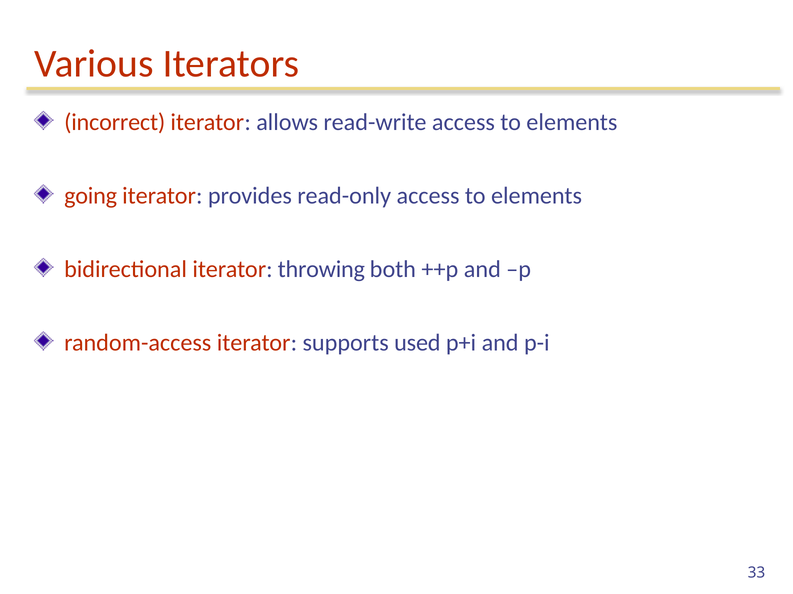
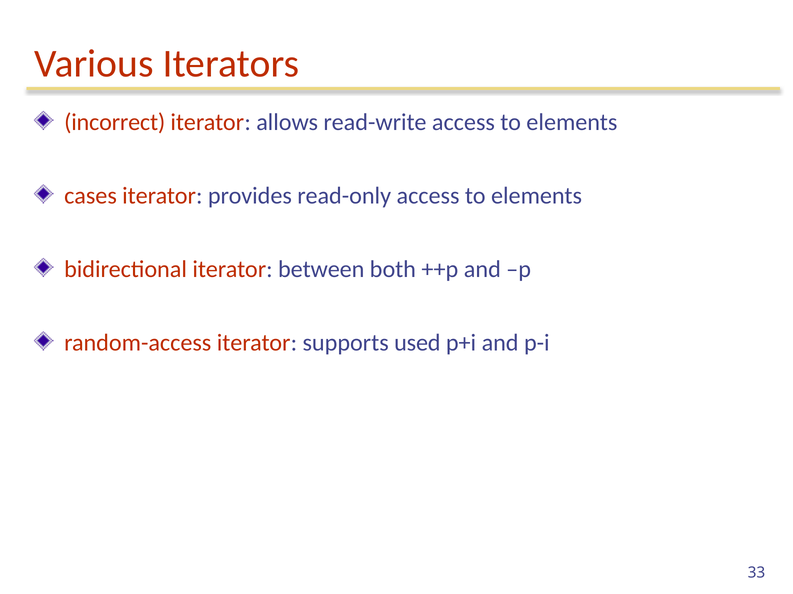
going: going -> cases (90, 196)
throwing: throwing -> between (321, 269)
